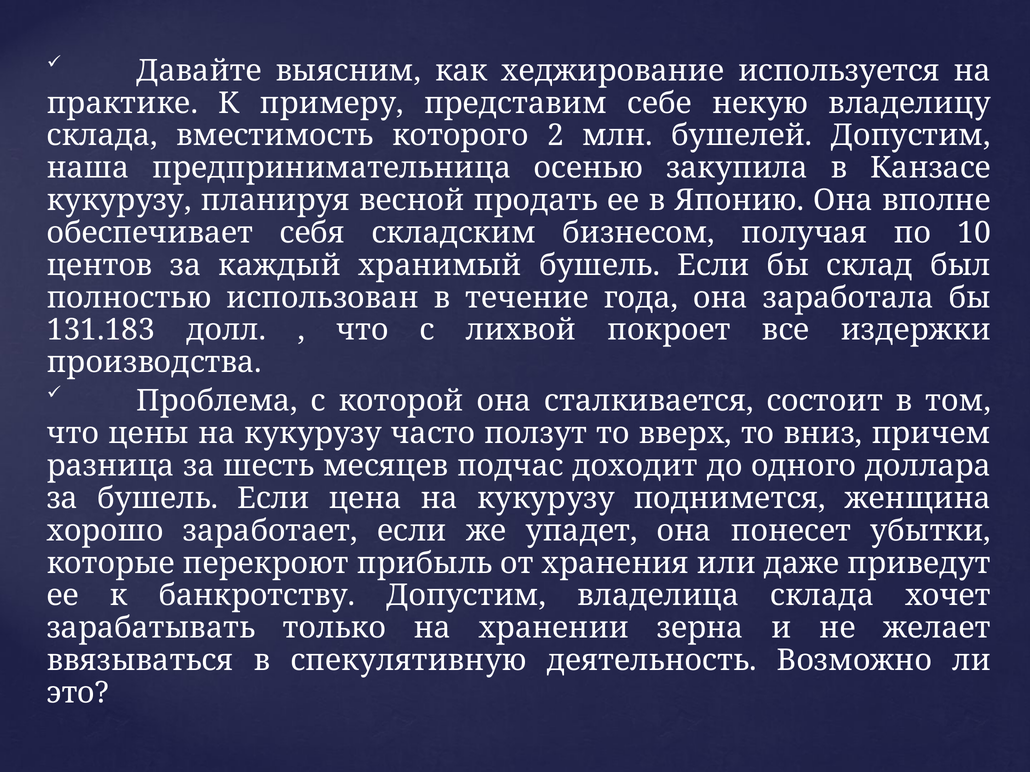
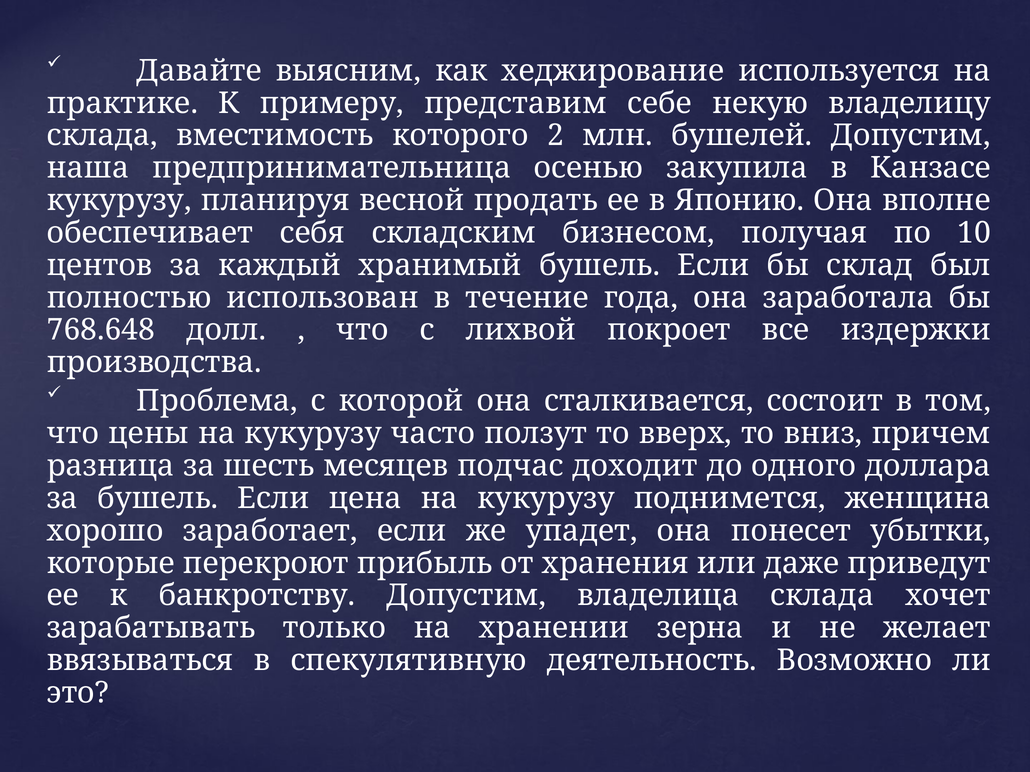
131.183: 131.183 -> 768.648 (101, 330)
